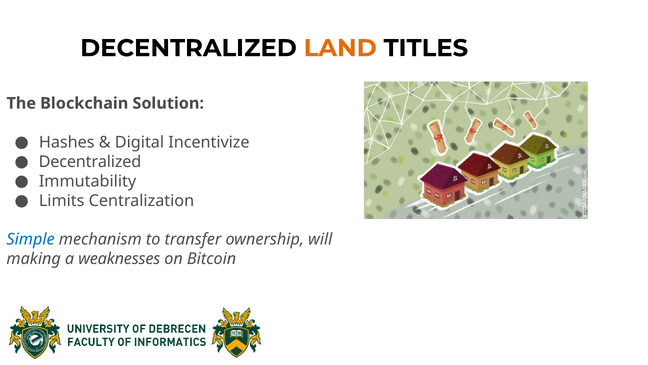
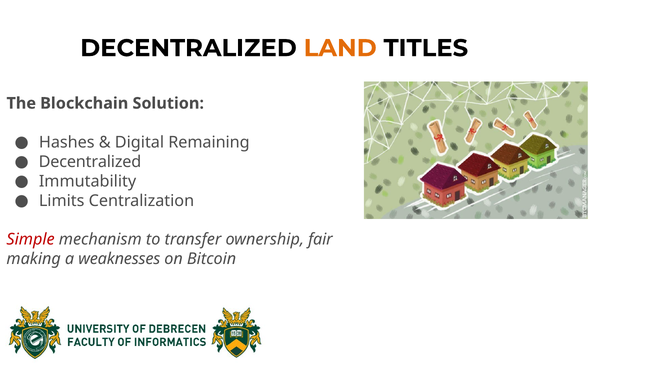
Incentivize: Incentivize -> Remaining (209, 142)
Simple colour: blue -> red (31, 239)
will: will -> fair (320, 239)
